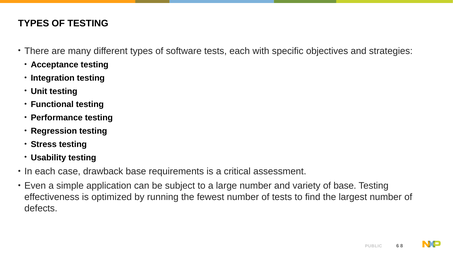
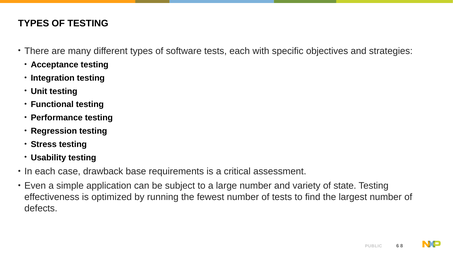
of base: base -> state (345, 186)
